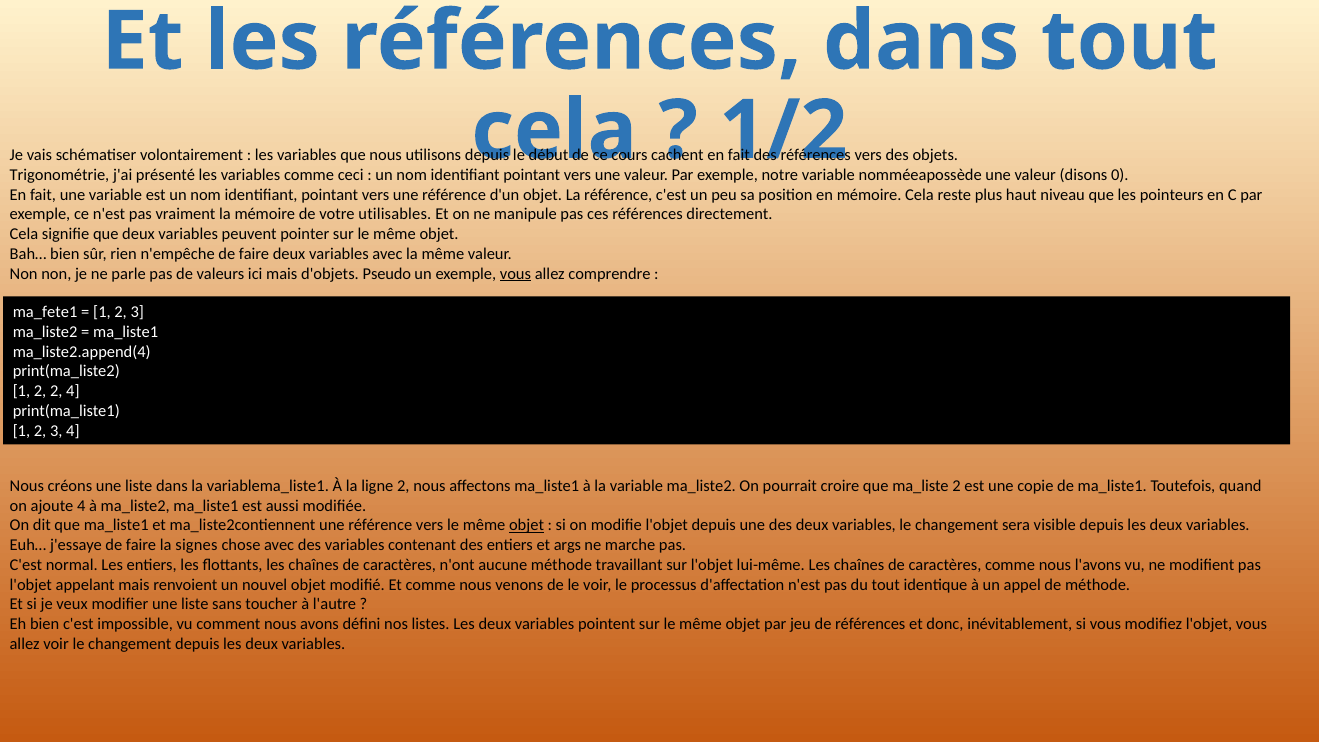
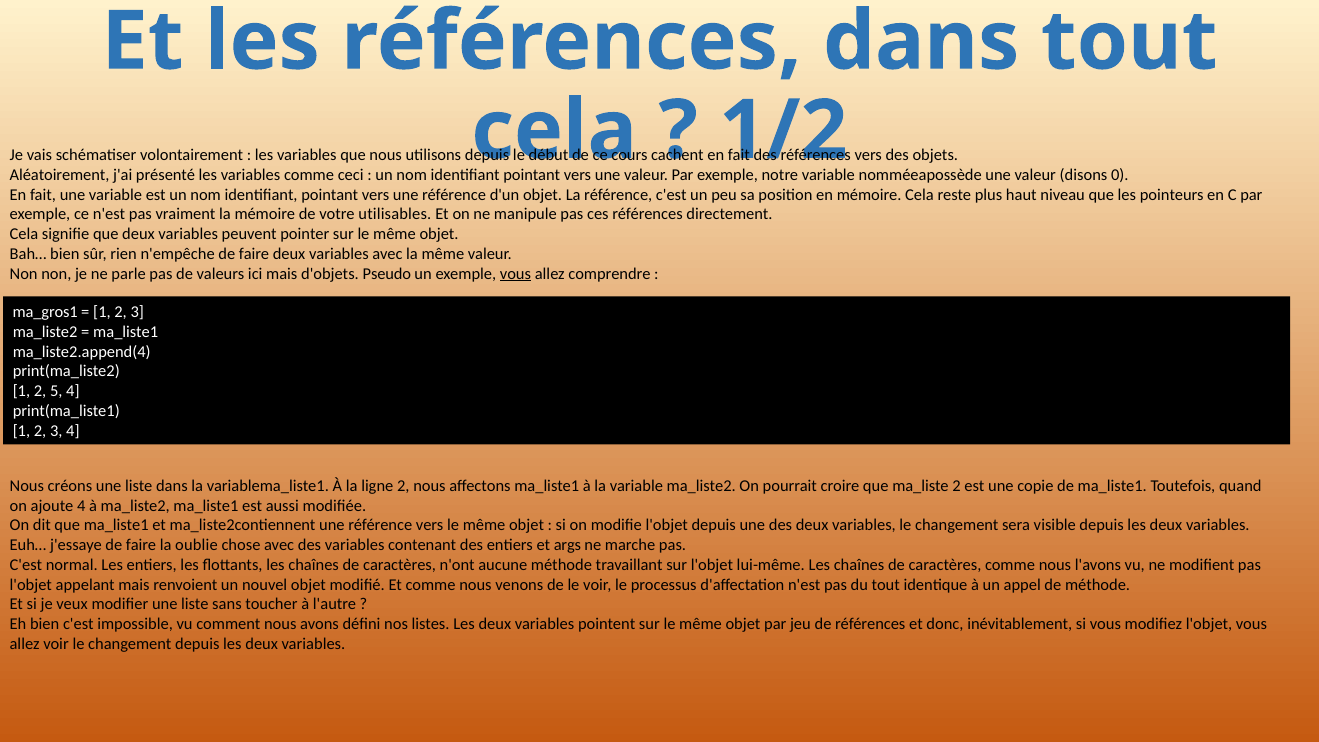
Trigonométrie: Trigonométrie -> Aléatoirement (60, 175)
ma_fete1: ma_fete1 -> ma_gros1 (45, 312)
2 2: 2 -> 5 (56, 391)
objet underline: present -> none (527, 525)
signes: signes -> oublie (196, 545)
